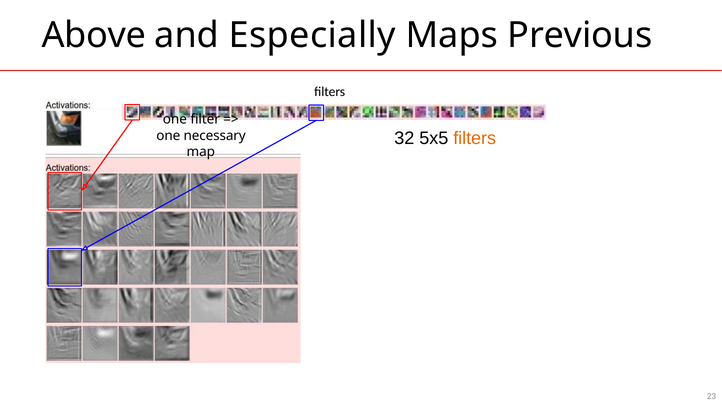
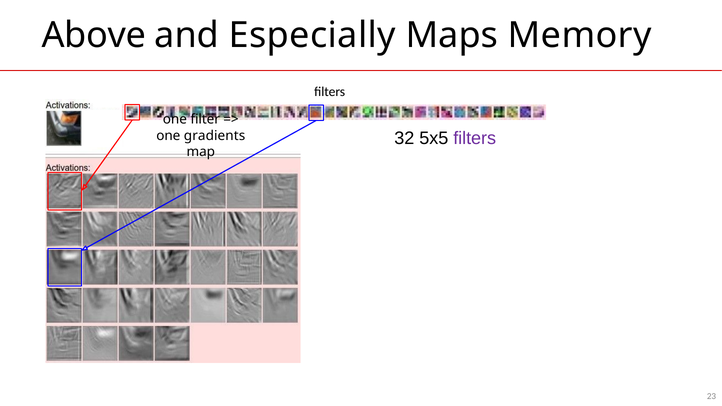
Previous: Previous -> Memory (580, 35)
filters colour: orange -> purple (475, 138)
necessary: necessary -> gradients (215, 136)
